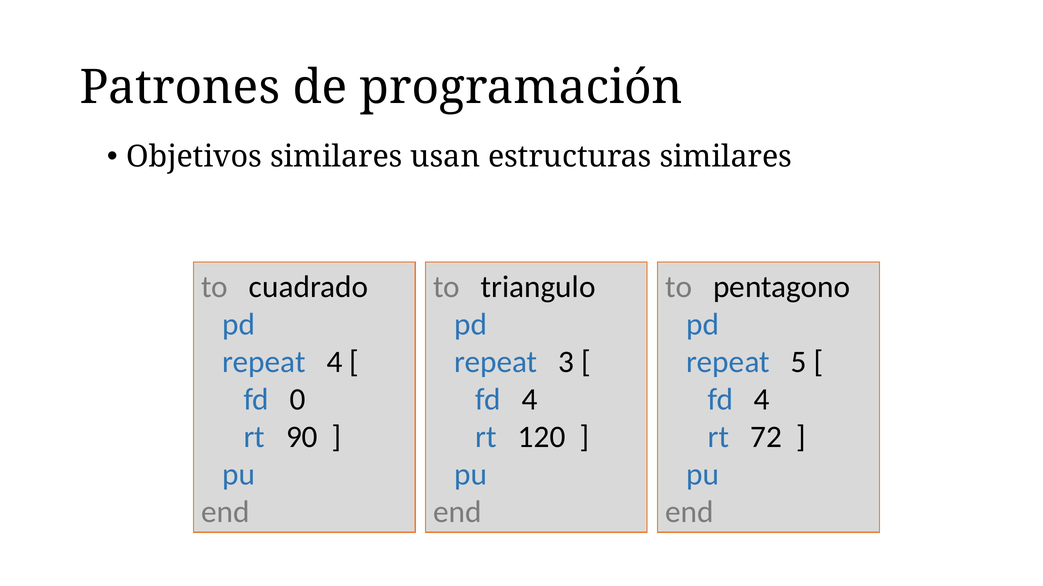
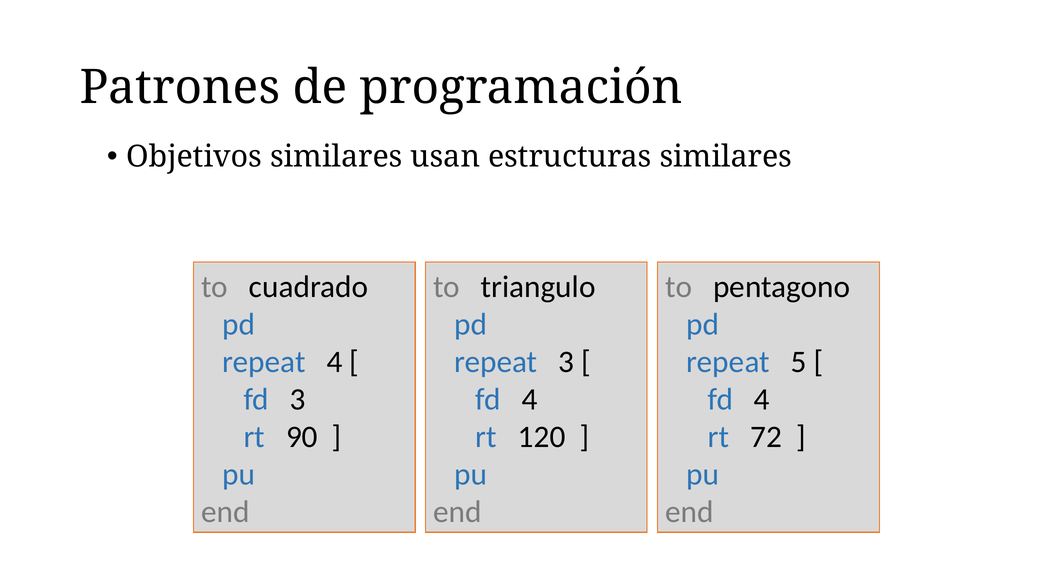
fd 0: 0 -> 3 (298, 400)
